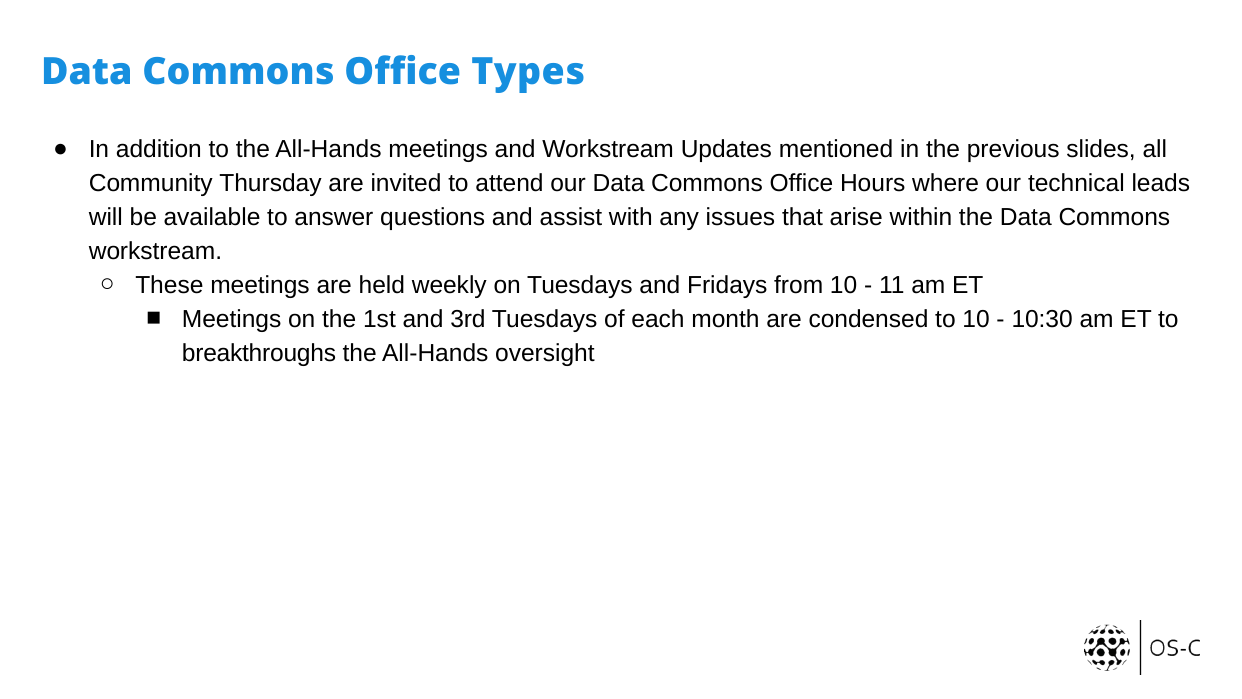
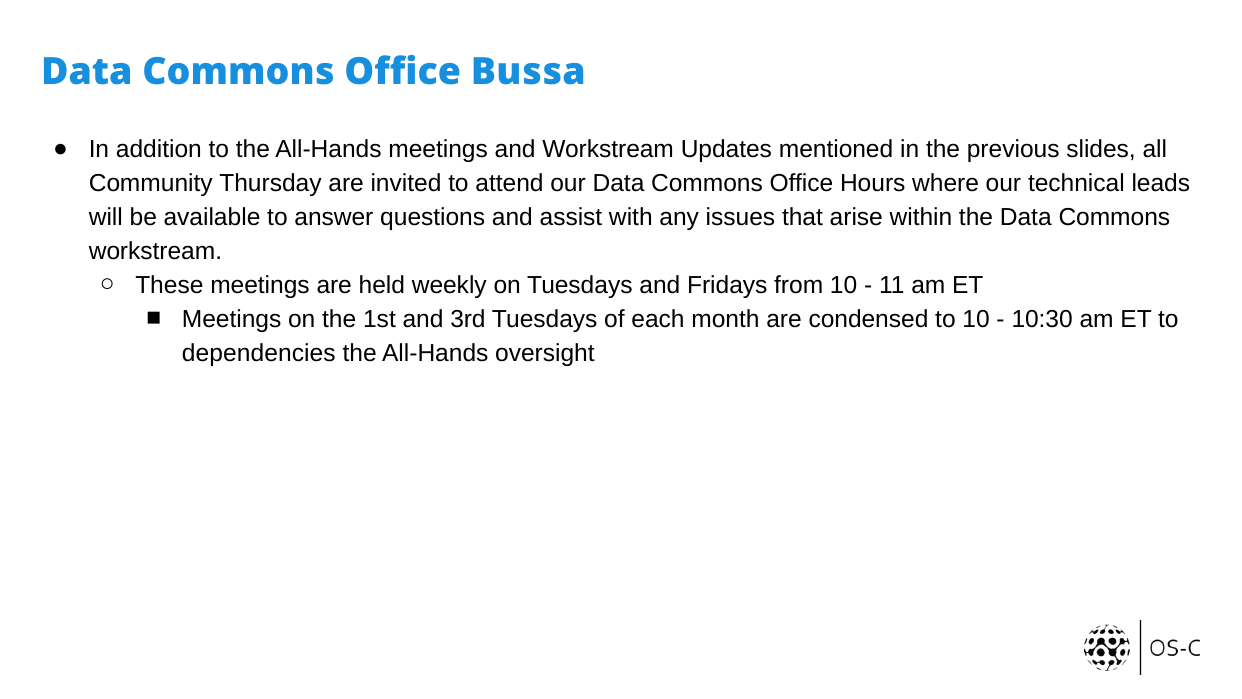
Types: Types -> Bussa (528, 72)
breakthroughs: breakthroughs -> dependencies (259, 353)
